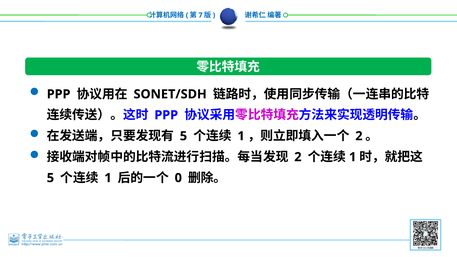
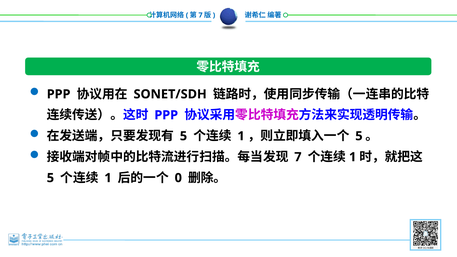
2: 2 -> 5 (359, 136)
2: 2 -> 7 (298, 157)
